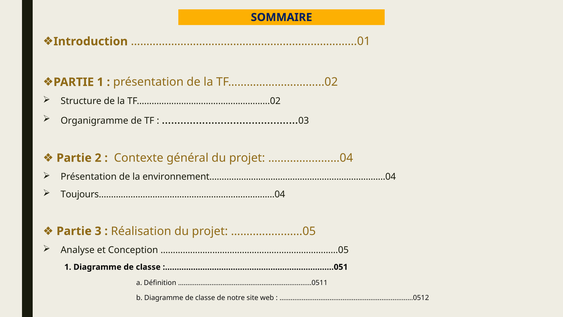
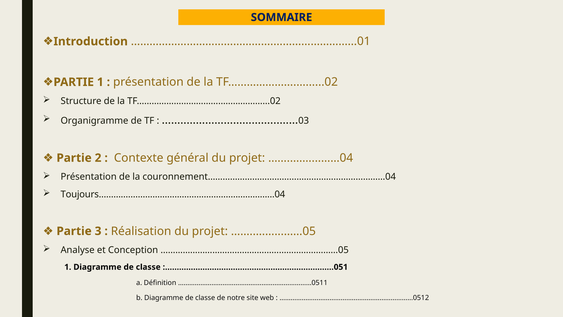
environnement………………………………………………………………04: environnement………………………………………………………………04 -> couronnement………………………………………………………………04 (269, 177)
